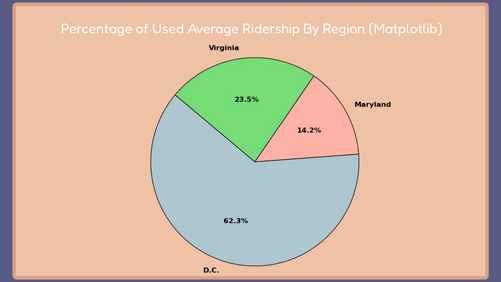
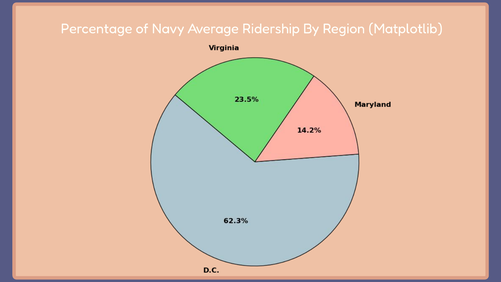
Used: Used -> Navy (168, 29)
